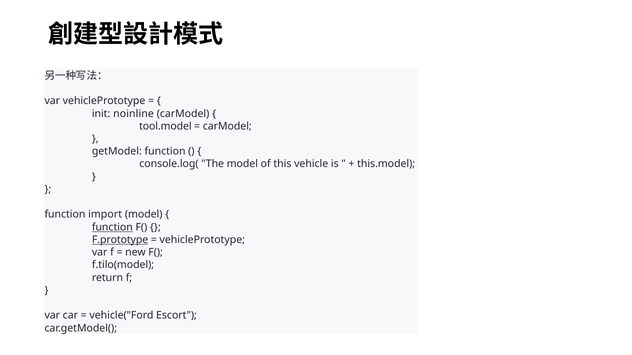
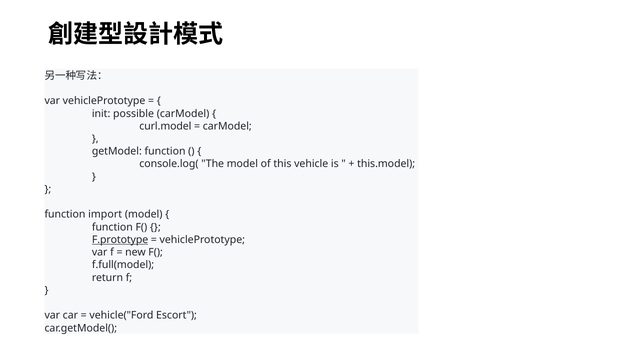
noinline: noinline -> possible (134, 114)
tool.model: tool.model -> curl.model (165, 126)
function underline: present -> none (112, 227)
f.tilo(model: f.tilo(model -> f.full(model (123, 265)
